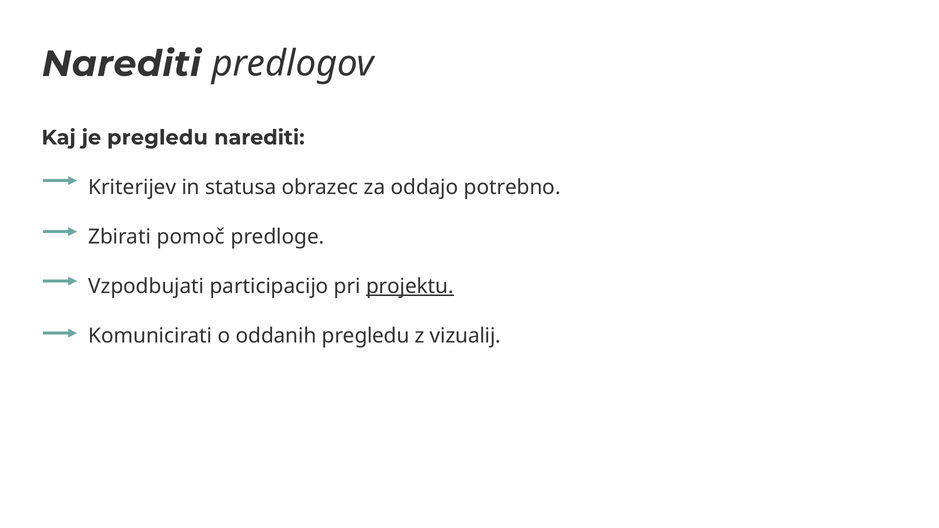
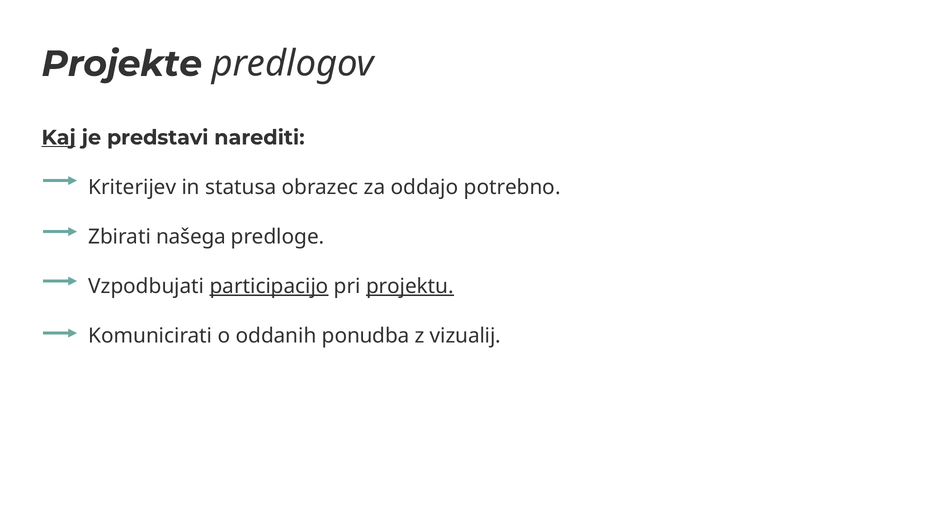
Narediti: Narediti -> Projekte (122, 64)
Kaj underline: none -> present (59, 138)
je pregledu: pregledu -> predstavi (158, 138)
pomoč: pomoč -> našega (191, 237)
participacijo underline: none -> present (269, 286)
oddanih pregledu: pregledu -> ponudba (366, 336)
